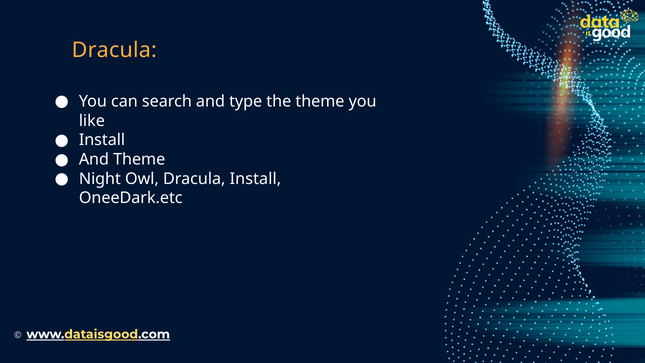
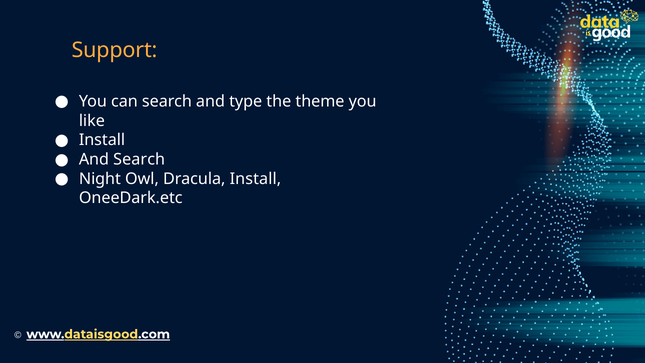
Dracula: Dracula -> Support (114, 50)
And Theme: Theme -> Search (139, 159)
